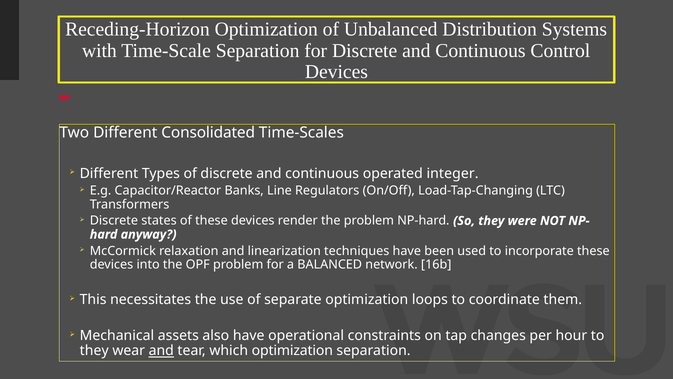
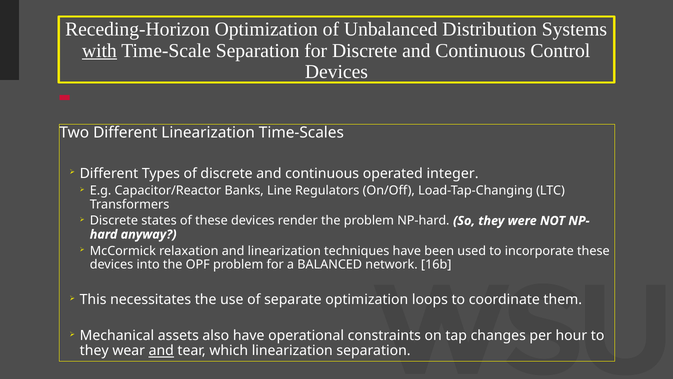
with underline: none -> present (99, 51)
Different Consolidated: Consolidated -> Linearization (208, 132)
which optimization: optimization -> linearization (292, 350)
